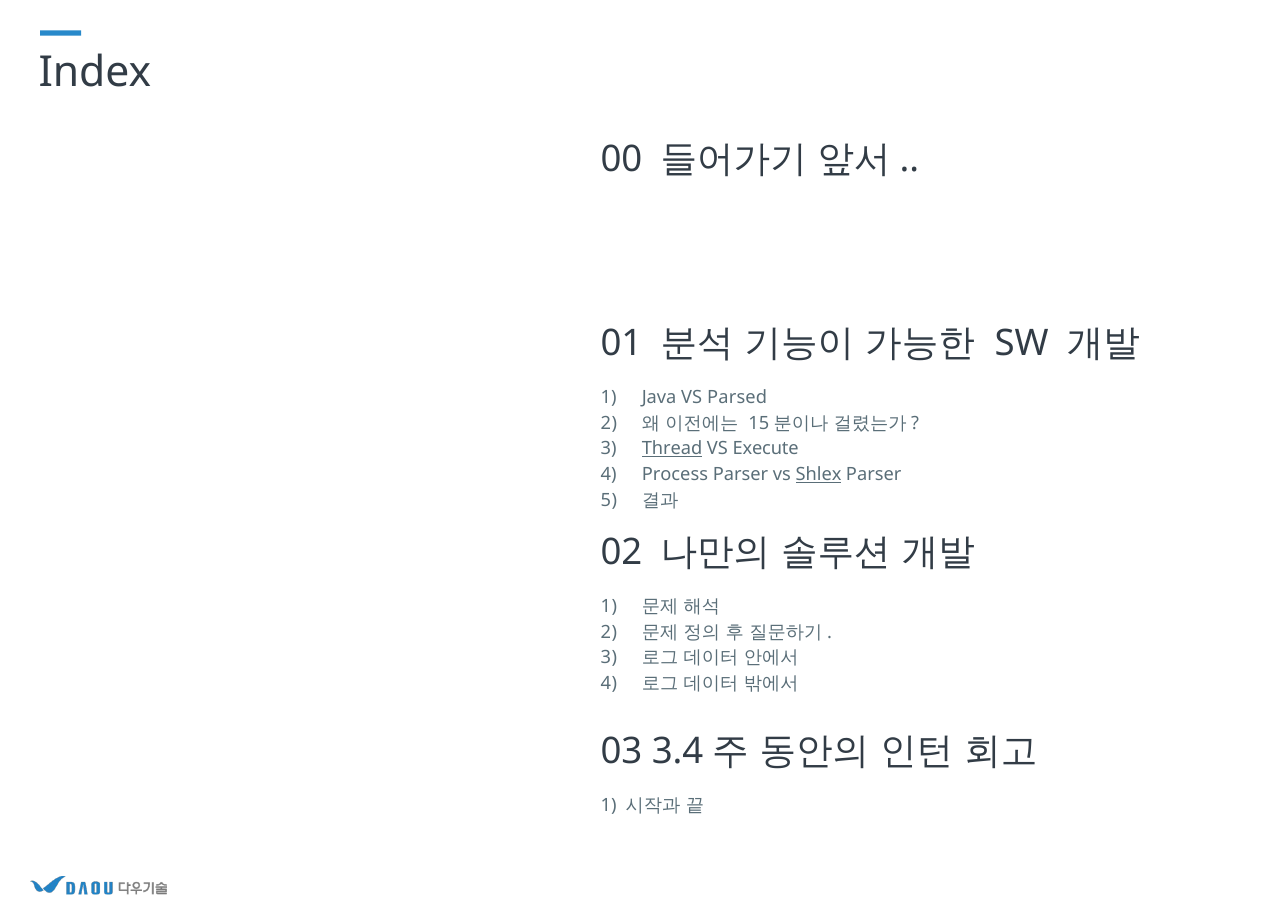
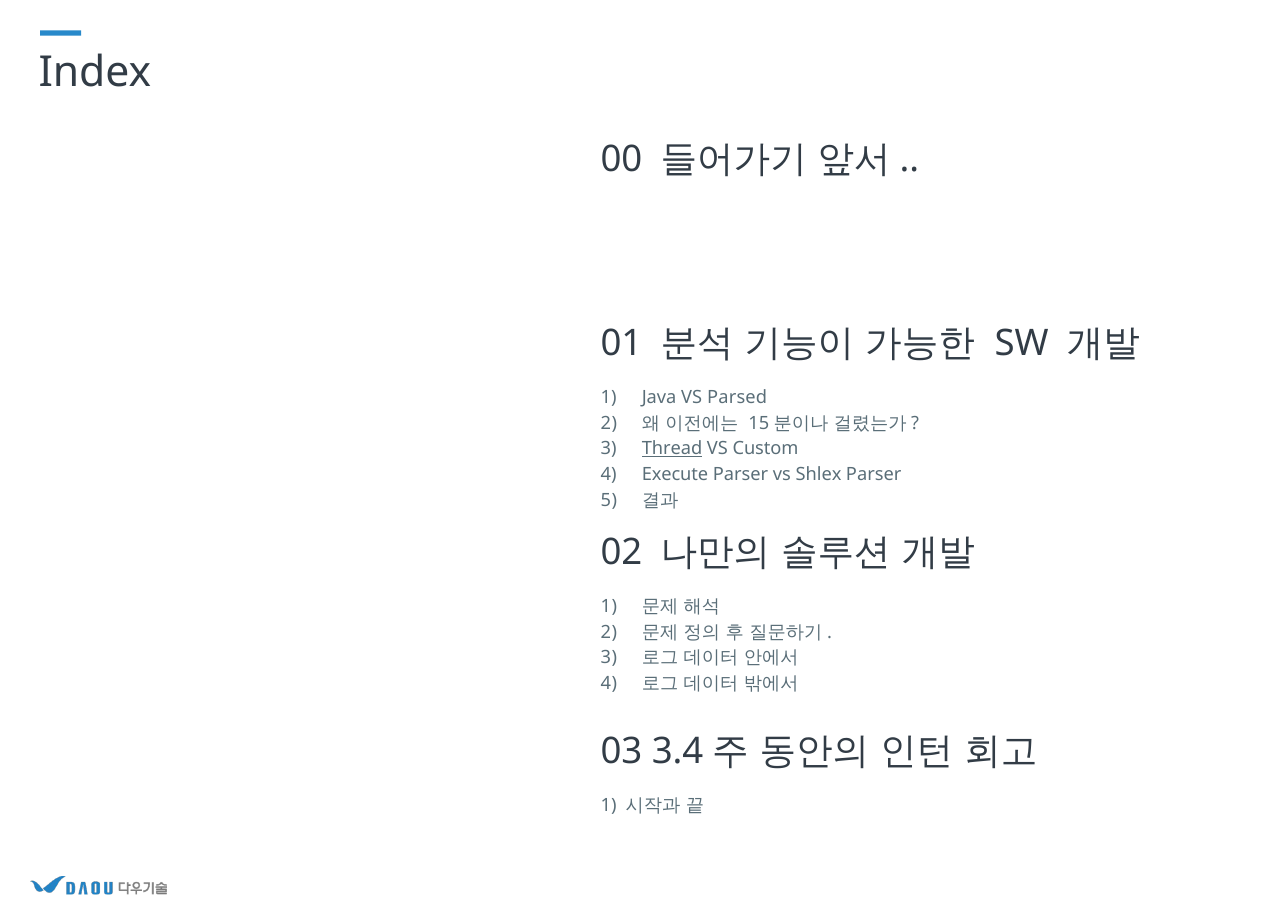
Execute: Execute -> Custom (766, 449)
Process: Process -> Execute (675, 475)
Shlex underline: present -> none (819, 475)
